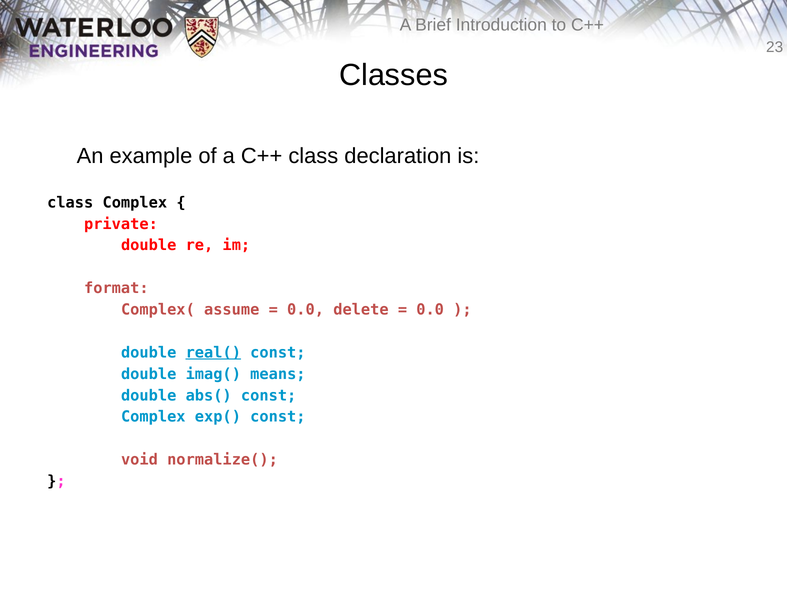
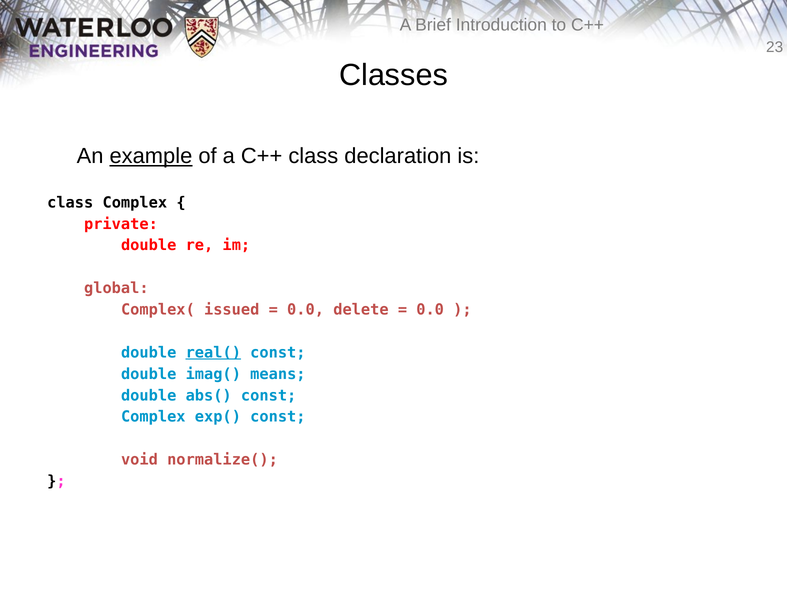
example underline: none -> present (151, 156)
format: format -> global (116, 288)
assume: assume -> issued (232, 310)
